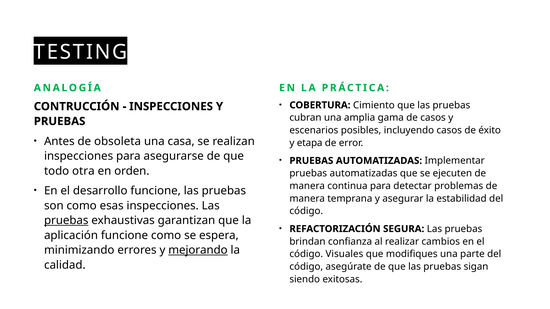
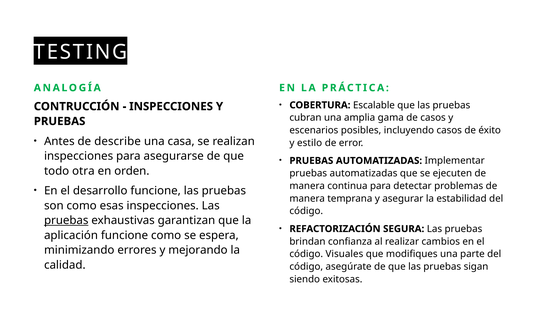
Cimiento: Cimiento -> Escalable (374, 105)
obsoleta: obsoleta -> describe (118, 141)
etapa: etapa -> estilo (310, 143)
mejorando underline: present -> none (198, 250)
